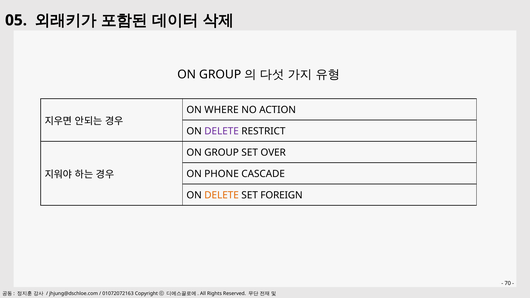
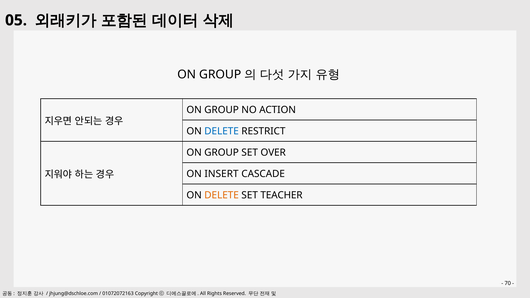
WHERE: WHERE -> GROUP (222, 110)
DELETE colour: purple -> blue (222, 131)
PHONE: PHONE -> INSERT (222, 174)
FOREIGN: FOREIGN -> TEACHER (282, 195)
